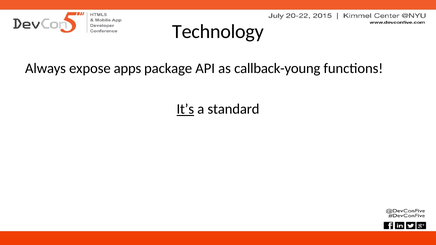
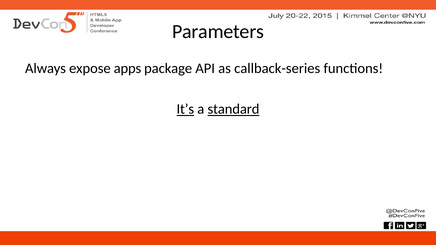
Technology: Technology -> Parameters (218, 32)
callback-young: callback-young -> callback-series (277, 69)
standard underline: none -> present (233, 109)
